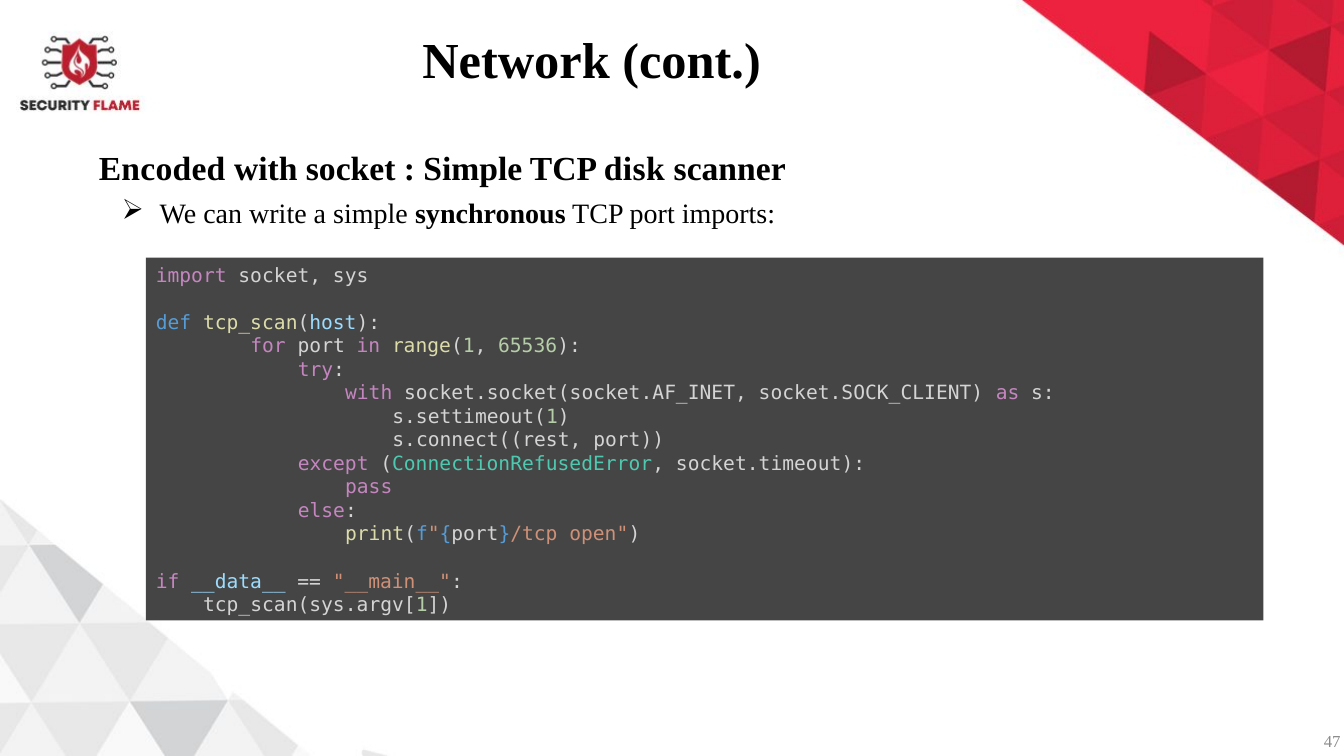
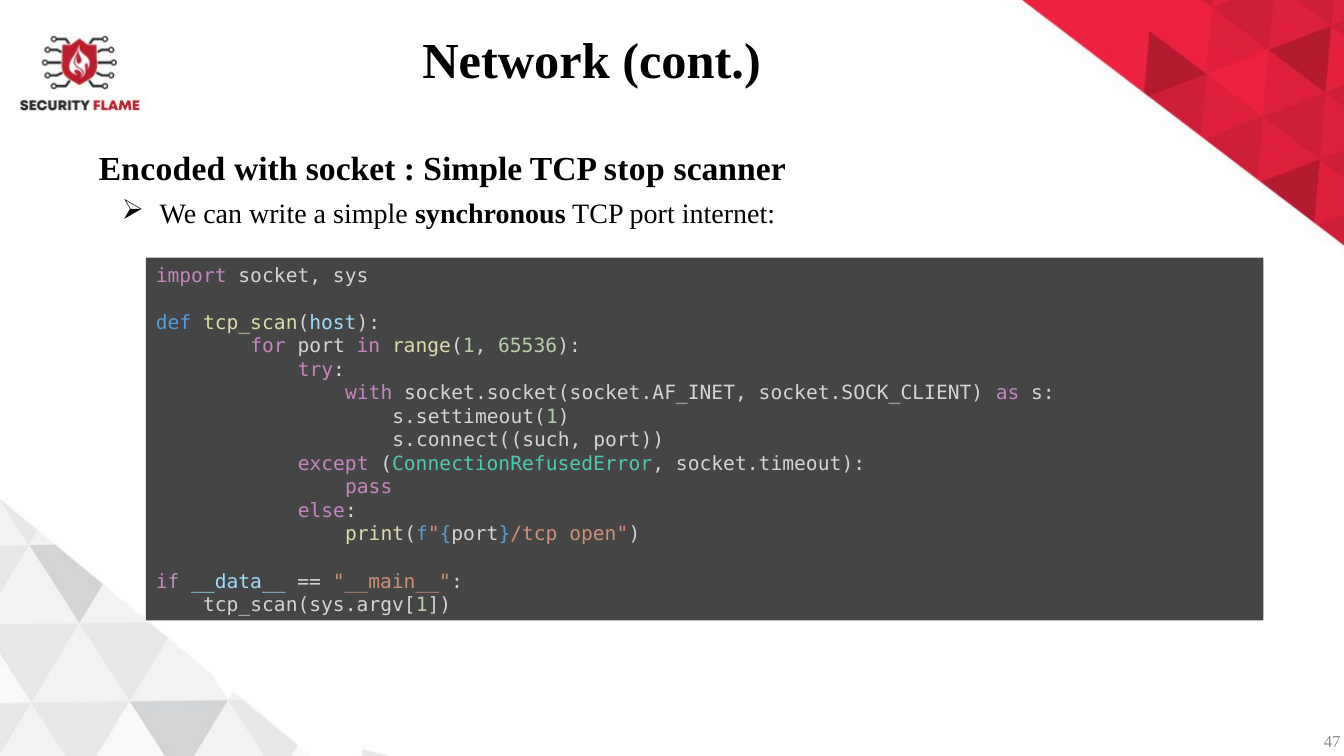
disk: disk -> stop (634, 169)
imports: imports -> internet (728, 215)
s.connect((rest: s.connect((rest -> s.connect((such (487, 440)
